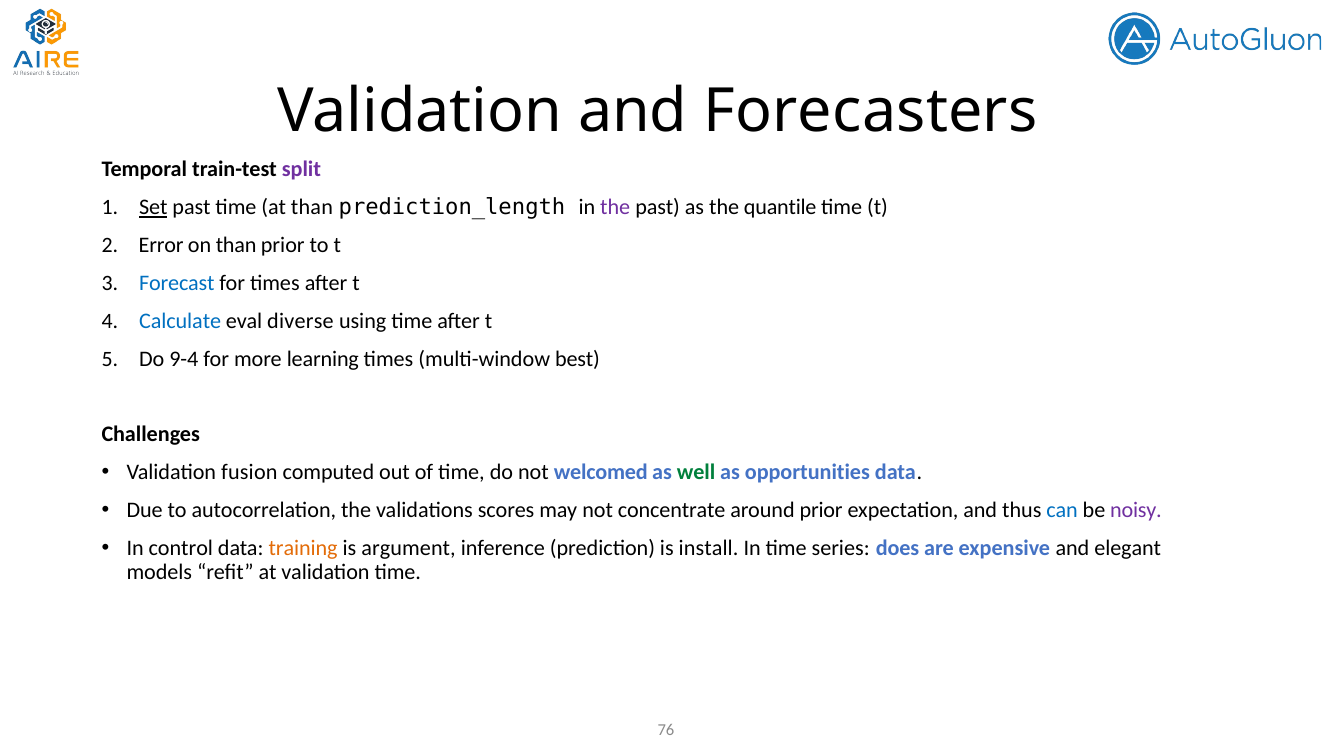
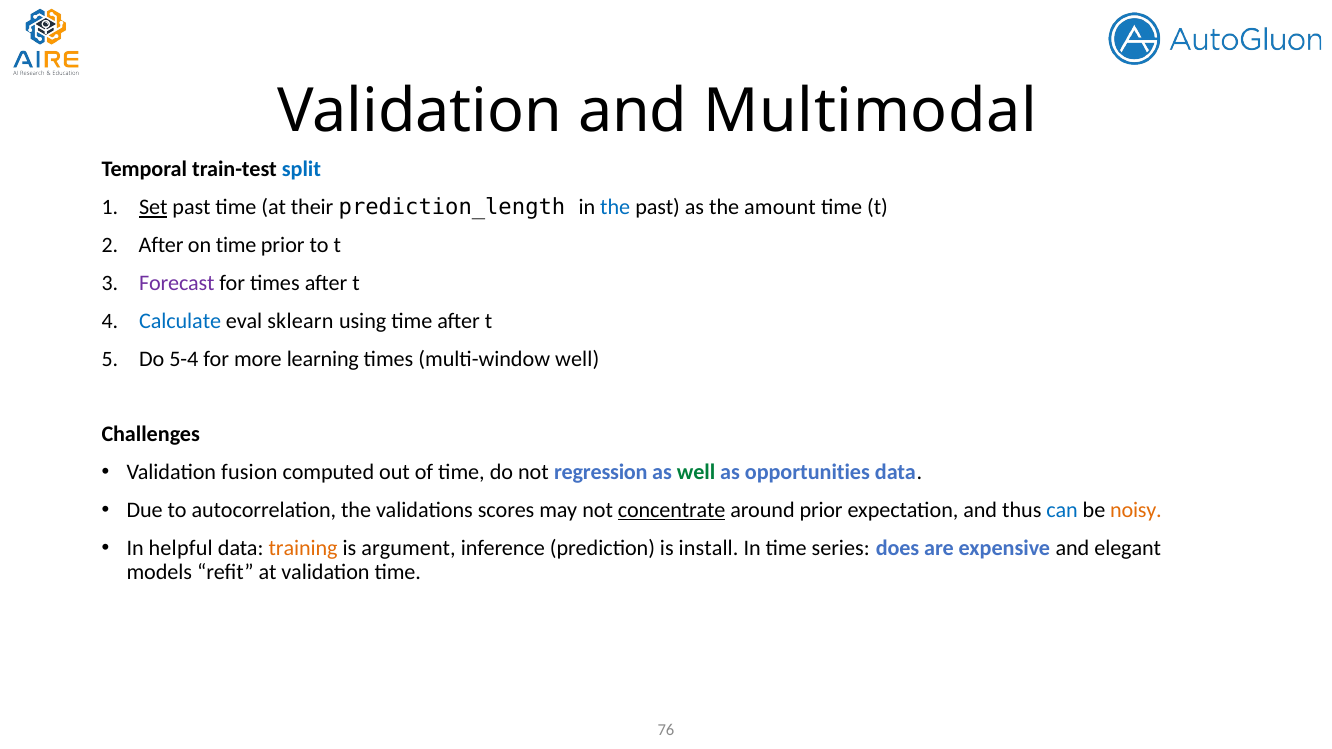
Forecasters: Forecasters -> Multimodal (870, 112)
split colour: purple -> blue (301, 170)
at than: than -> their (312, 208)
the colour: purple -> blue (615, 208)
quantile: quantile -> amount (780, 208)
Error: Error -> After (161, 245)
on than: than -> time (236, 245)
Forecast colour: blue -> purple (177, 283)
diverse: diverse -> sklearn (300, 321)
9-4: 9-4 -> 5-4 (184, 359)
multi-window best: best -> well (577, 359)
welcomed: welcomed -> regression (601, 472)
concentrate underline: none -> present (672, 510)
noisy colour: purple -> orange (1136, 510)
control: control -> helpful (181, 548)
